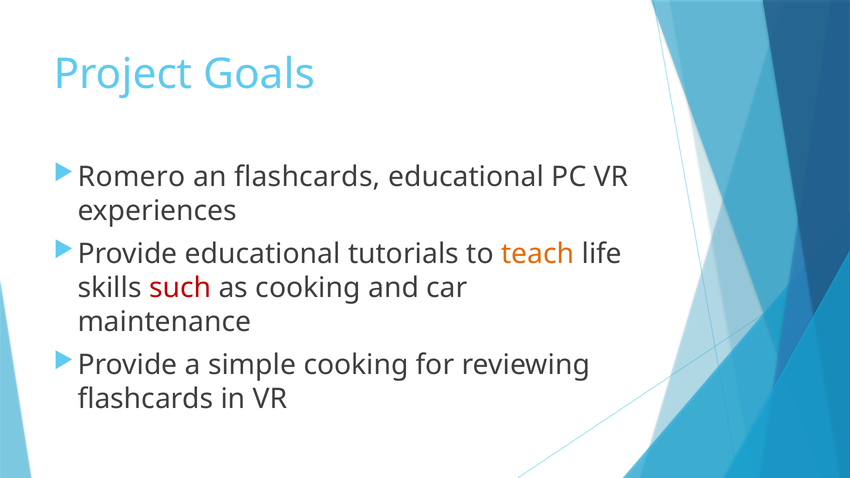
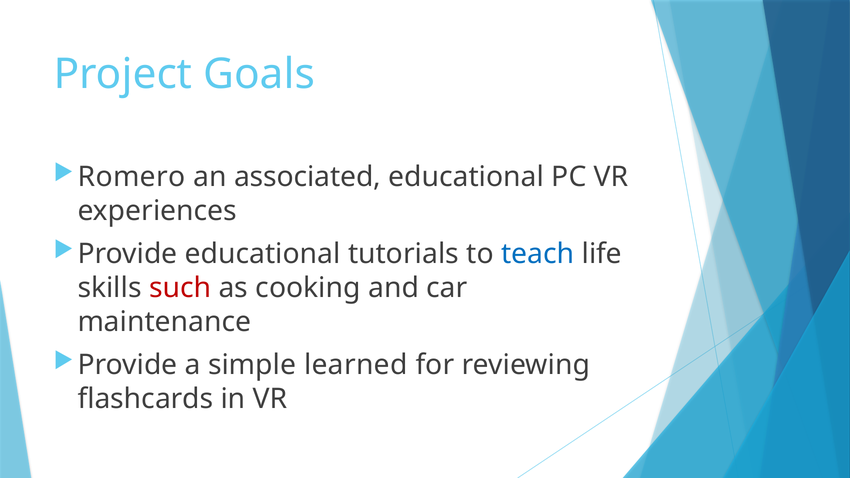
an flashcards: flashcards -> associated (307, 177)
teach colour: orange -> blue (538, 254)
simple cooking: cooking -> learned (356, 365)
